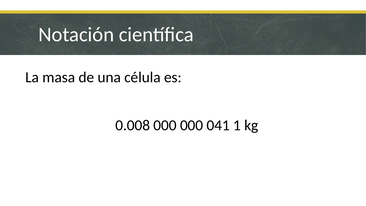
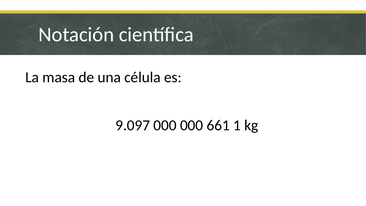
0.008: 0.008 -> 9.097 (133, 125)
041: 041 -> 661 (218, 125)
